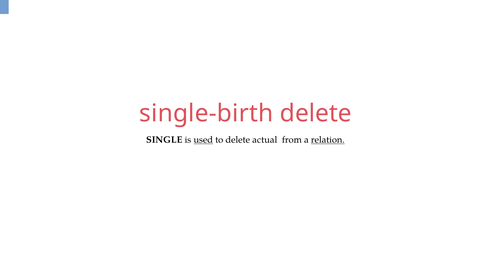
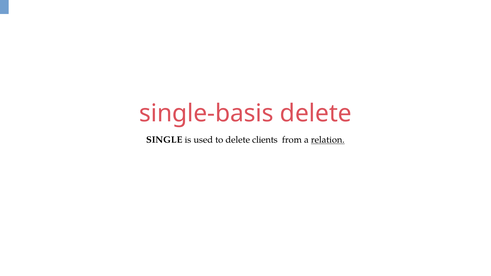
single-birth: single-birth -> single-basis (206, 113)
used underline: present -> none (203, 140)
actual: actual -> clients (265, 140)
